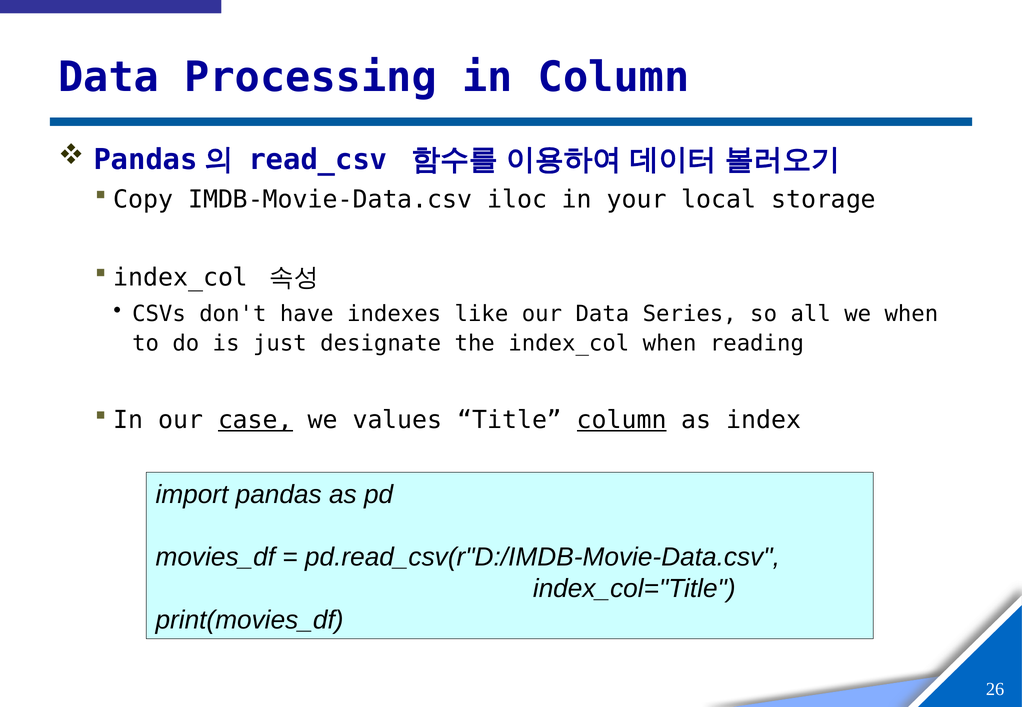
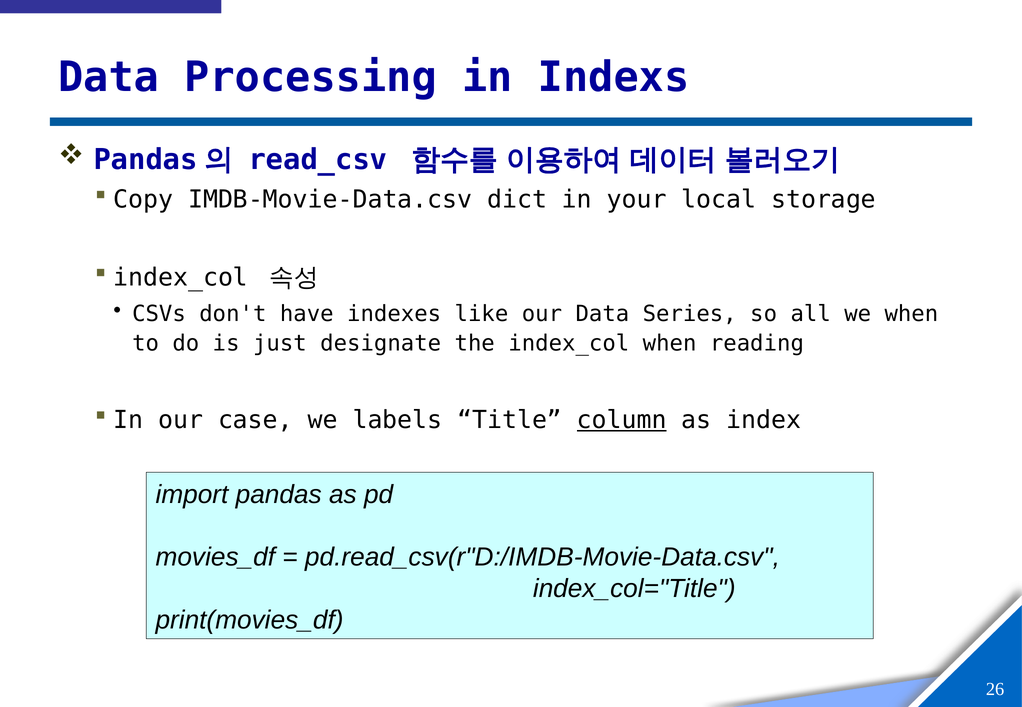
in Column: Column -> Indexs (614, 77)
iloc: iloc -> dict (517, 200)
case underline: present -> none (255, 421)
values: values -> labels (397, 421)
